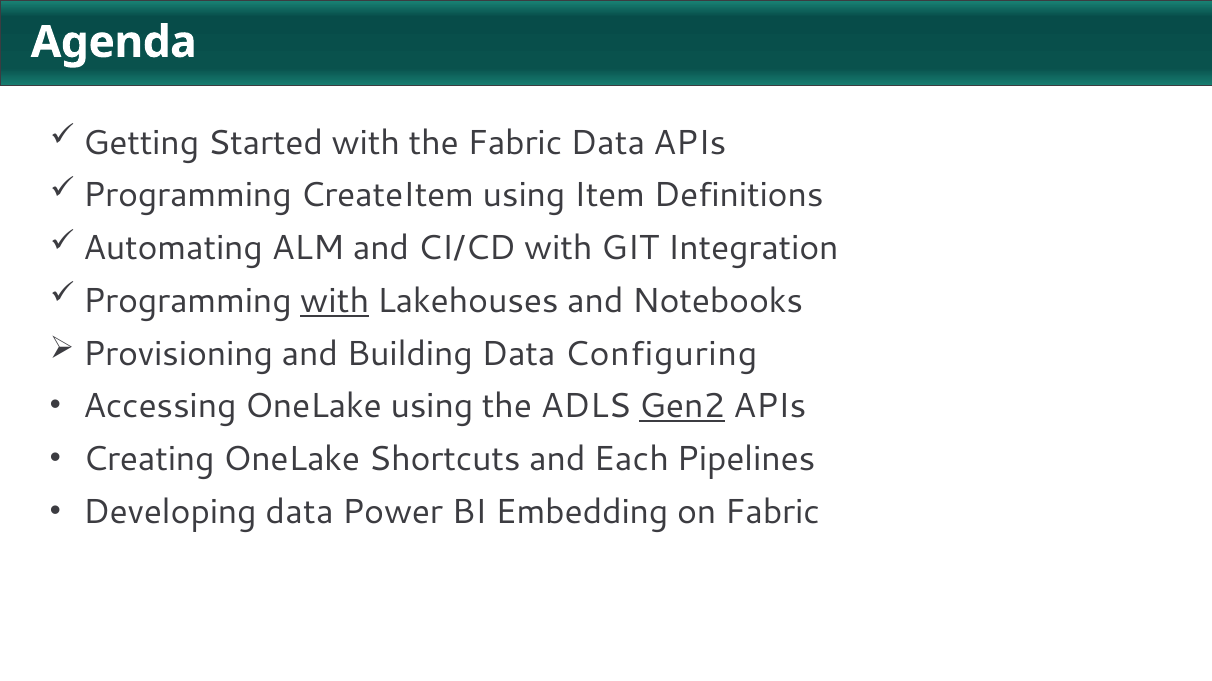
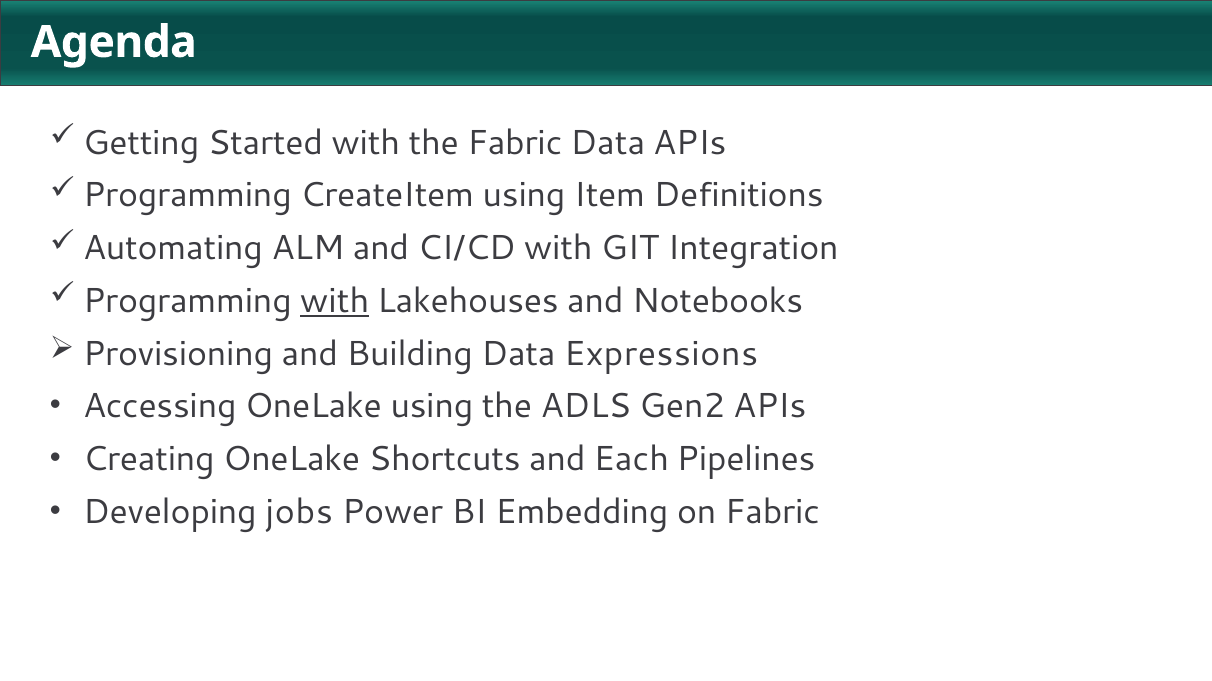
Configuring: Configuring -> Expressions (661, 354)
Gen2 underline: present -> none (682, 407)
Developing data: data -> jobs (299, 512)
